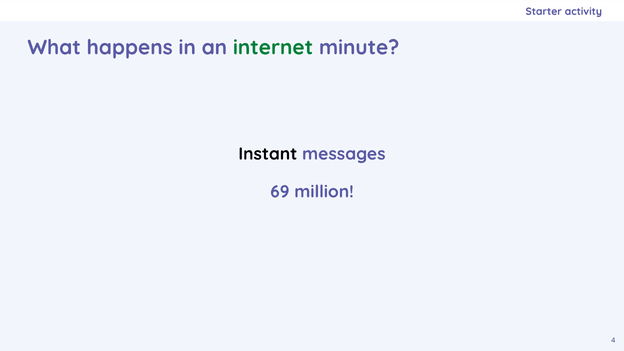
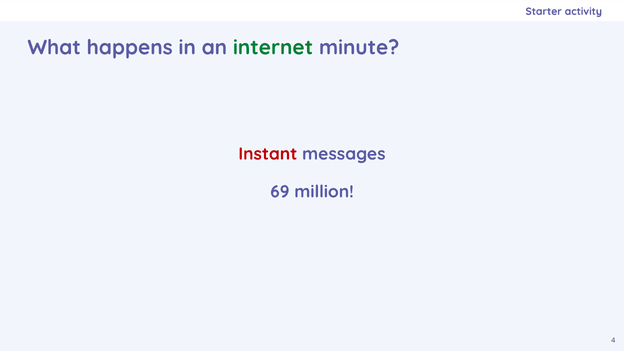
Instant colour: black -> red (268, 154)
